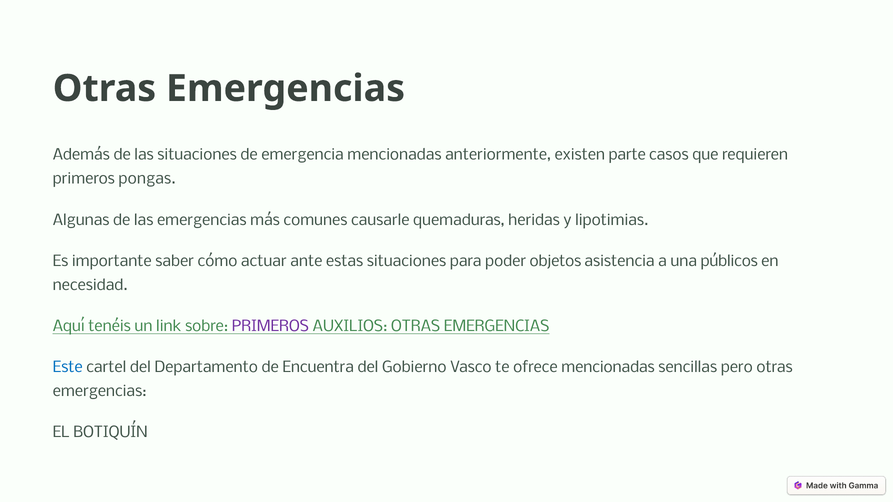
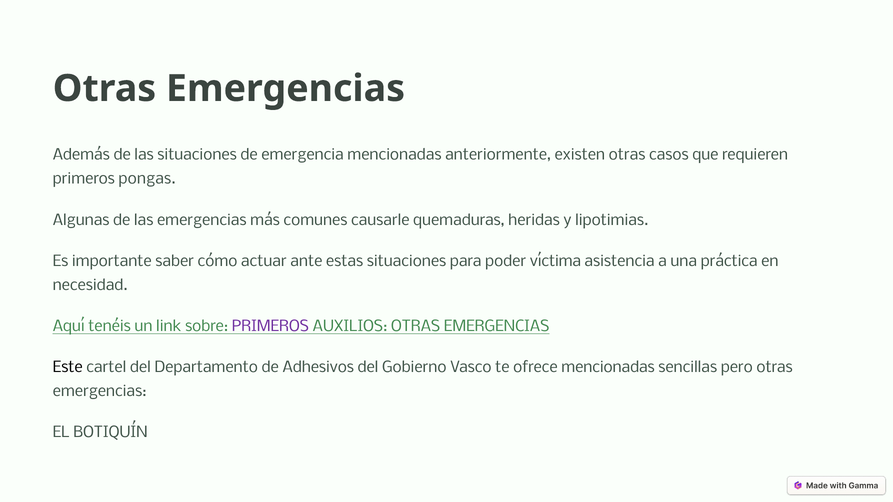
existen parte: parte -> otras (627, 155)
objetos: objetos -> víctima (555, 261)
públicos: públicos -> práctica (729, 261)
Este colour: blue -> black (68, 368)
Encuentra: Encuentra -> Adhesivos (318, 368)
